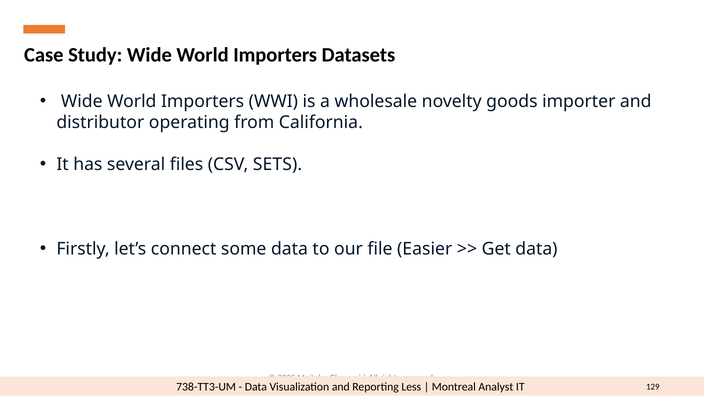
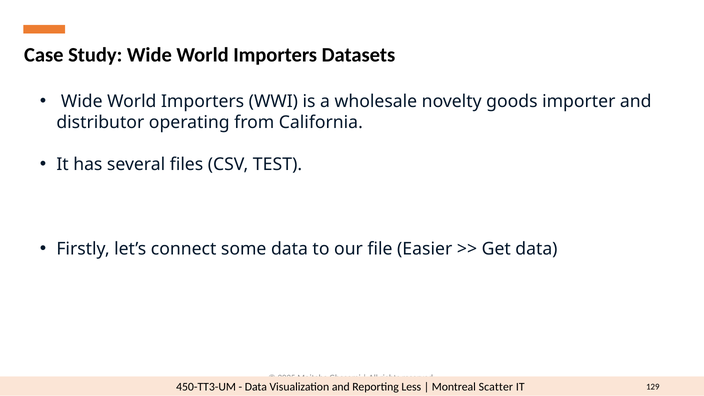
SETS: SETS -> TEST (277, 165)
738-TT3-UM: 738-TT3-UM -> 450-TT3-UM (206, 387)
Analyst: Analyst -> Scatter (496, 387)
